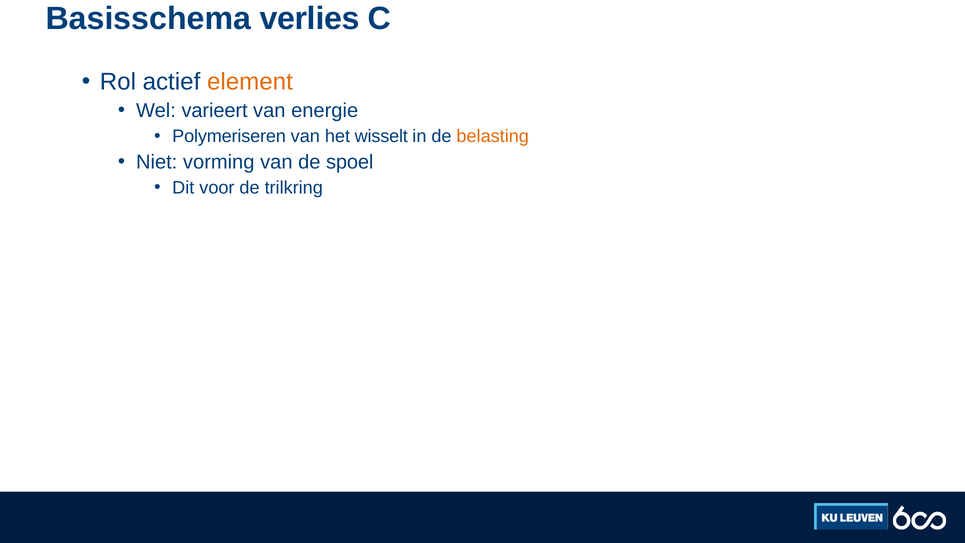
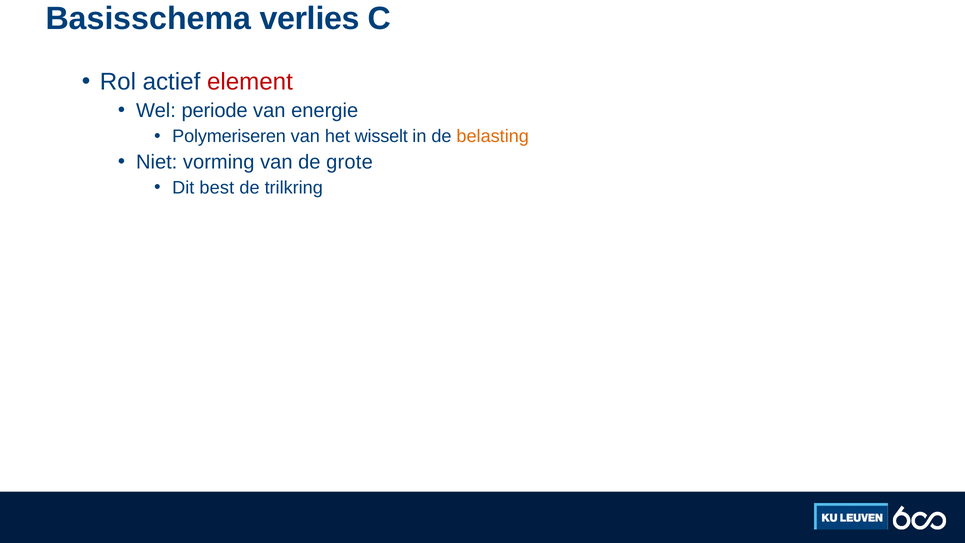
element colour: orange -> red (250, 82)
varieert: varieert -> periode (215, 111)
spoel: spoel -> grote (350, 162)
voor: voor -> best (217, 188)
